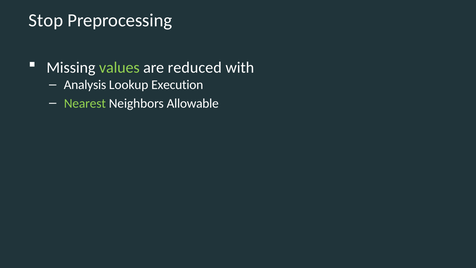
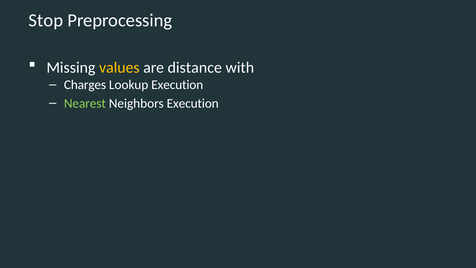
values colour: light green -> yellow (119, 67)
reduced: reduced -> distance (195, 67)
Analysis: Analysis -> Charges (85, 85)
Neighbors Allowable: Allowable -> Execution (193, 103)
